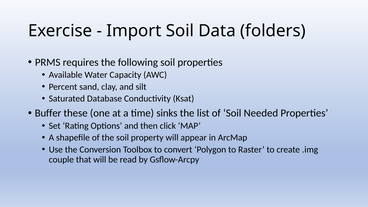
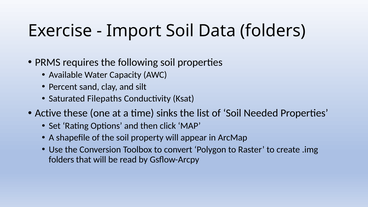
Database: Database -> Filepaths (104, 99)
Buffer: Buffer -> Active (48, 113)
couple: couple -> folders (61, 159)
